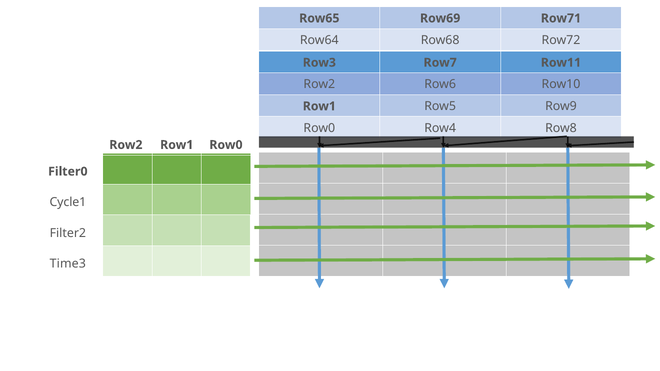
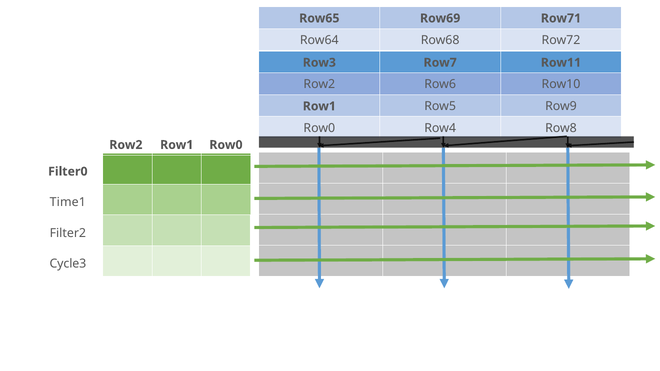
Cycle1: Cycle1 -> Time1 (68, 202)
Time3: Time3 -> Cycle3 (68, 264)
